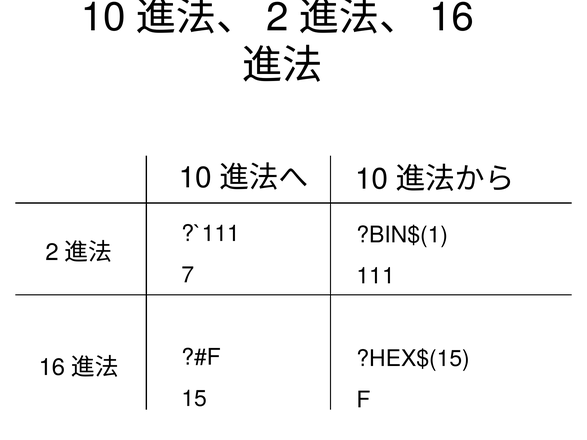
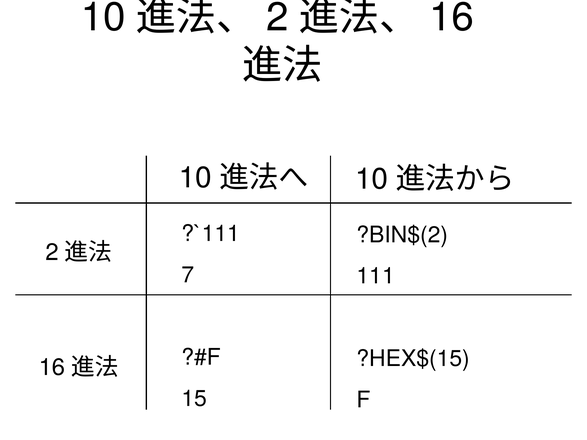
?BIN$(1: ?BIN$(1 -> ?BIN$(2 (402, 235)
